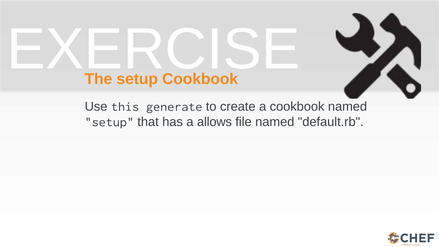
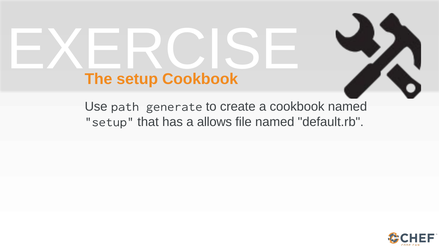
this: this -> path (125, 107)
